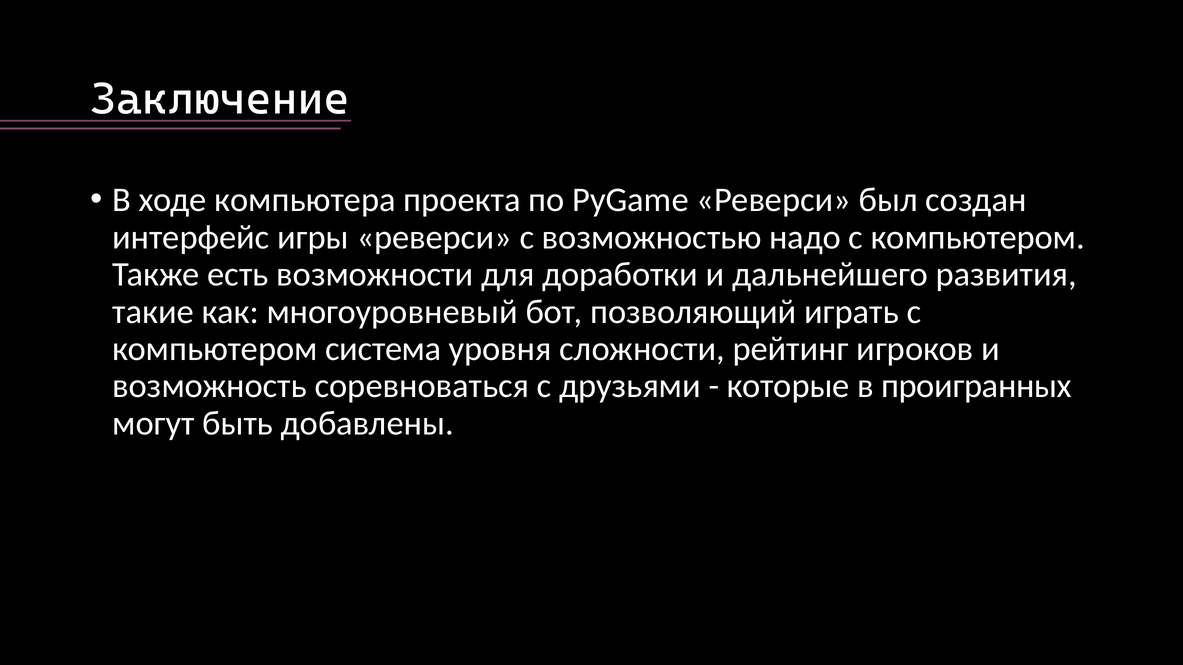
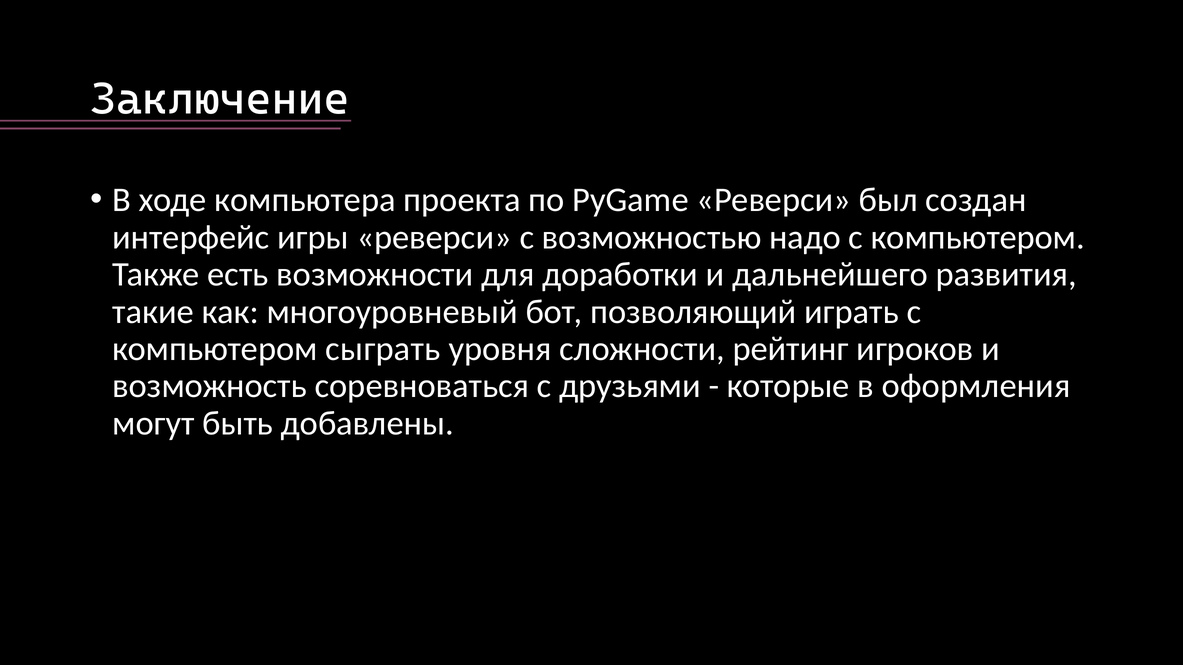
система: система -> сыграть (383, 349)
проигранных: проигранных -> оформления (976, 386)
